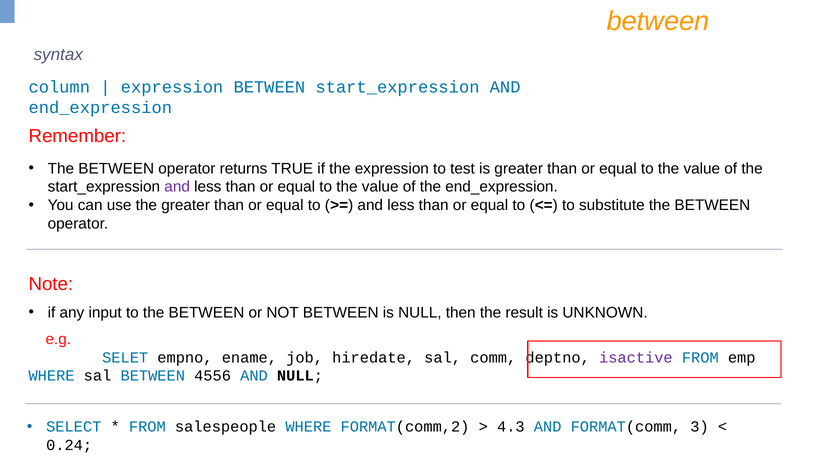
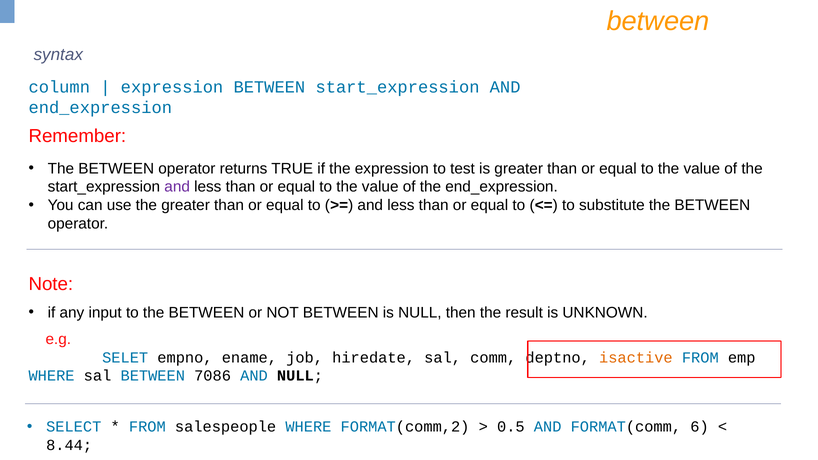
isactive colour: purple -> orange (636, 358)
4556: 4556 -> 7086 (213, 376)
4.3: 4.3 -> 0.5 (511, 427)
3: 3 -> 6 (700, 427)
0.24: 0.24 -> 8.44 (69, 445)
